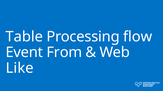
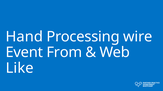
Table: Table -> Hand (24, 37)
flow: flow -> wire (138, 37)
